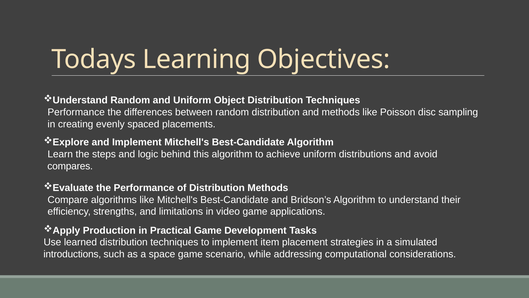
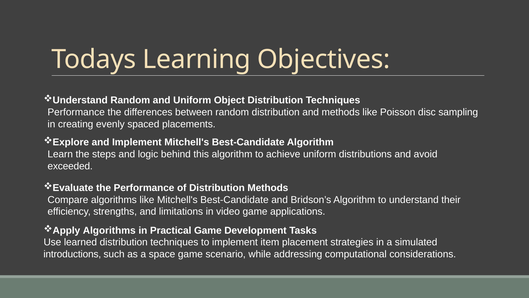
compares: compares -> exceeded (70, 166)
Production: Production -> Algorithms (109, 230)
